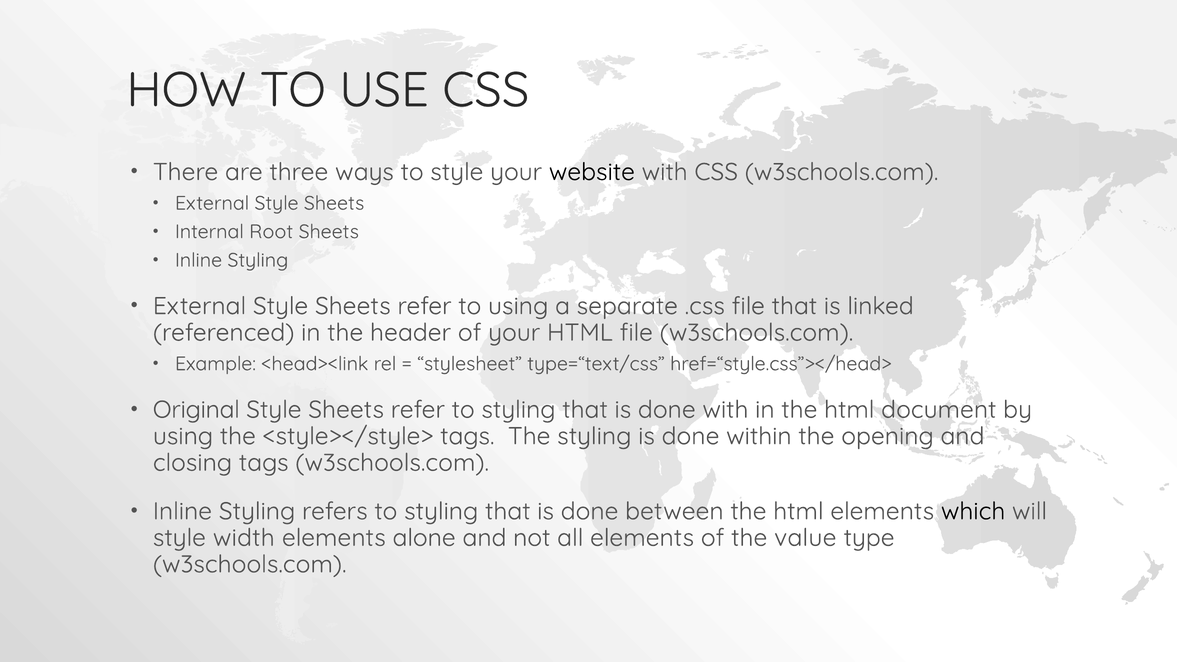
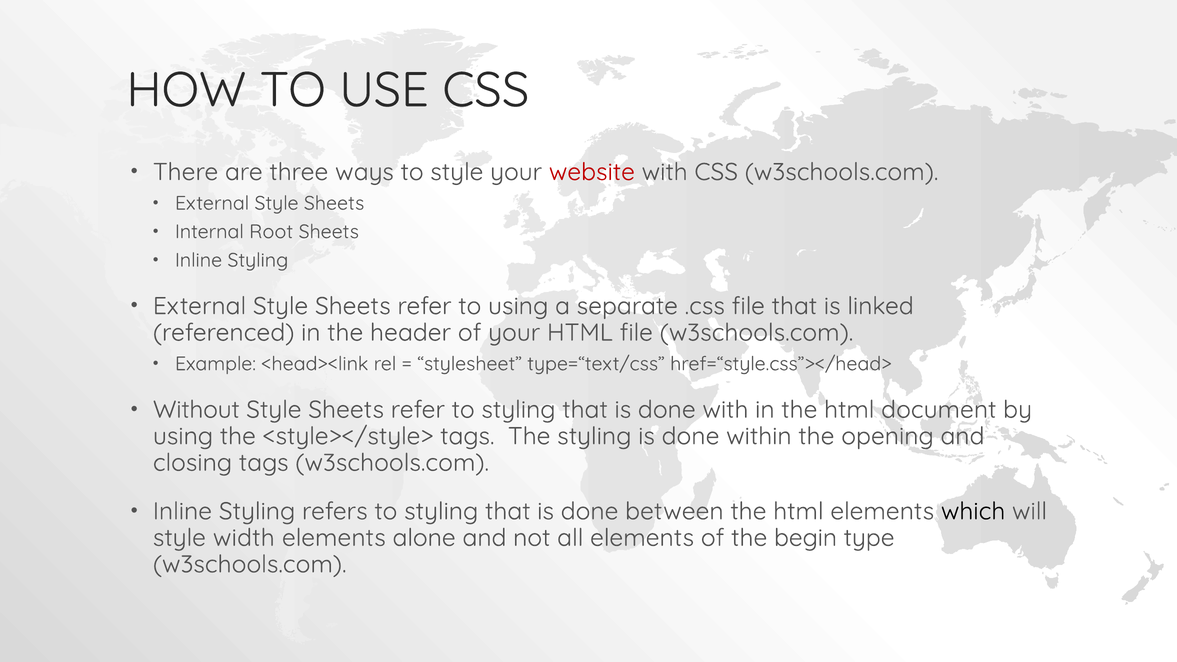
website colour: black -> red (592, 172)
Original: Original -> Without (196, 410)
value: value -> begin (806, 538)
